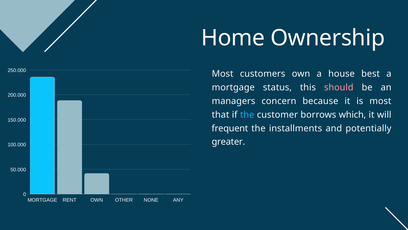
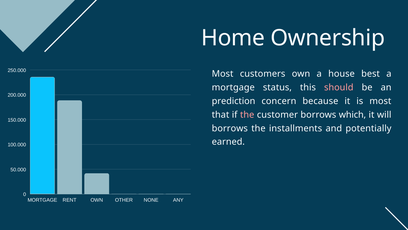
managers: managers -> prediction (234, 101)
the colour: light blue -> pink (247, 114)
frequent: frequent -> borrows (230, 128)
greater: greater -> earned (228, 142)
